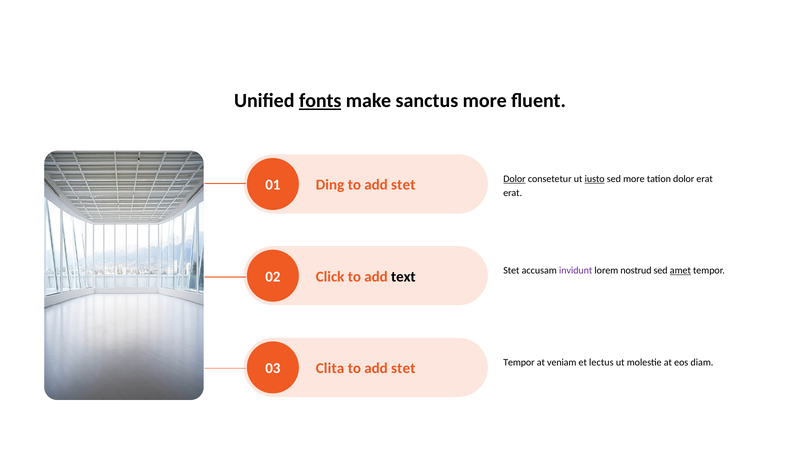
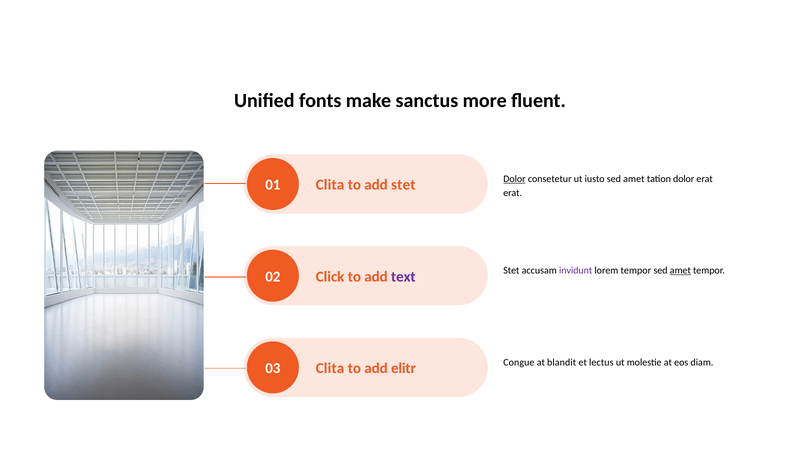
fonts underline: present -> none (320, 101)
Ding: Ding -> Clita (330, 185)
iusto underline: present -> none (595, 179)
more: more -> amet (634, 179)
text colour: black -> purple (403, 277)
lorem nostrud: nostrud -> tempor (636, 271)
stet: stet -> elitr (403, 368)
03 Tempor: Tempor -> Congue (519, 362)
veniam: veniam -> blandit (562, 362)
